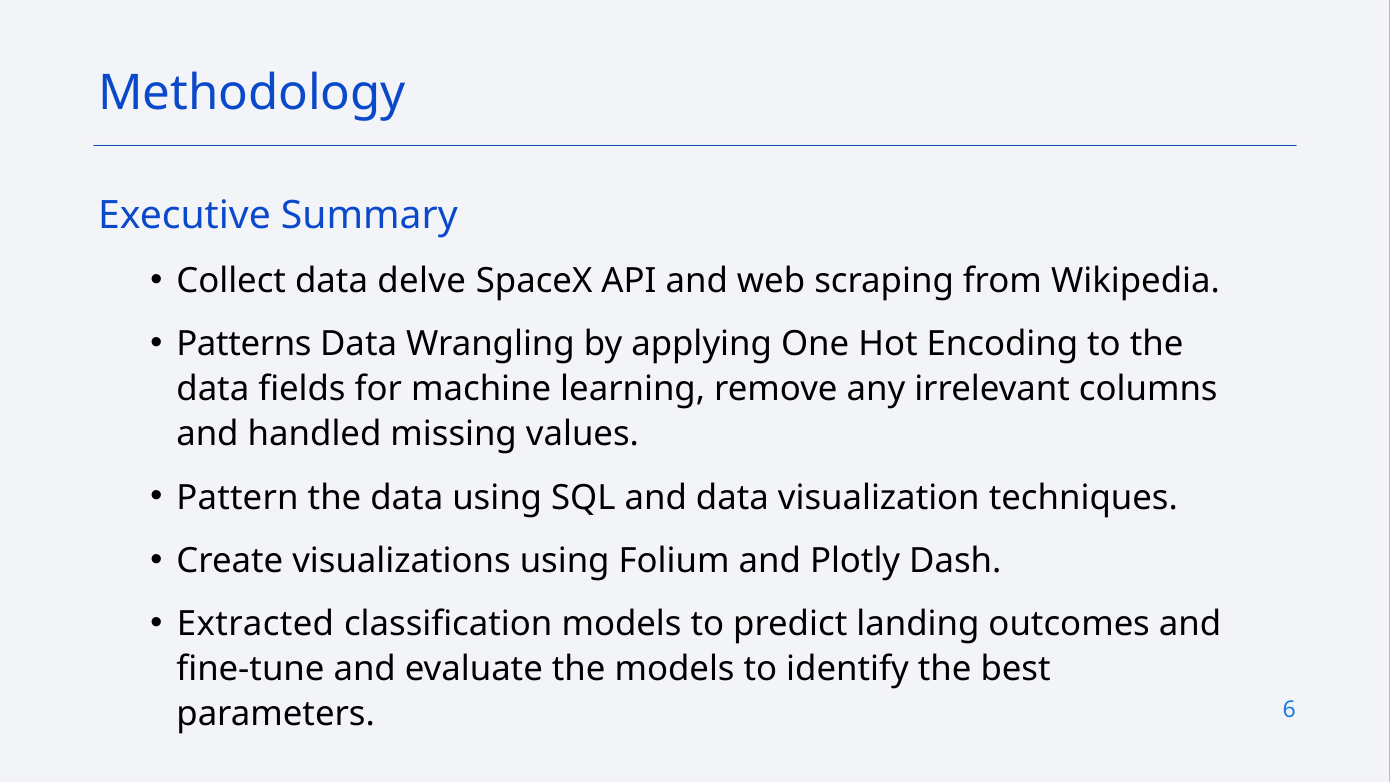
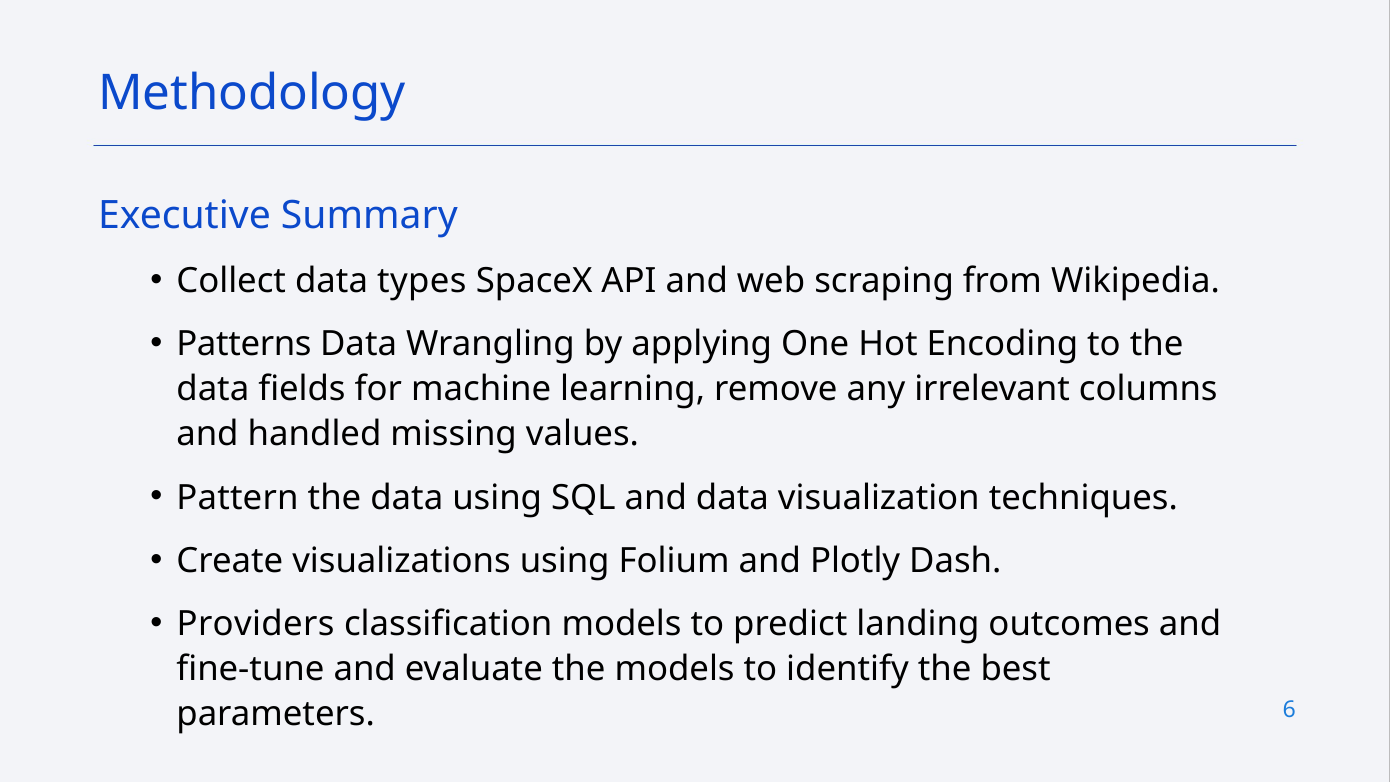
delve: delve -> types (422, 281)
Extracted: Extracted -> Providers (256, 624)
